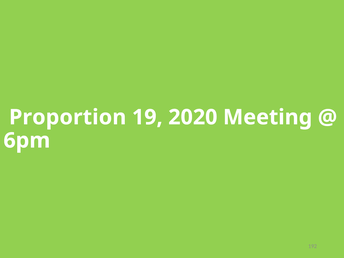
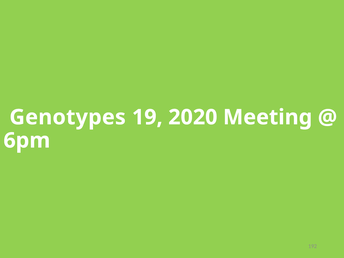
Proportion: Proportion -> Genotypes (68, 117)
